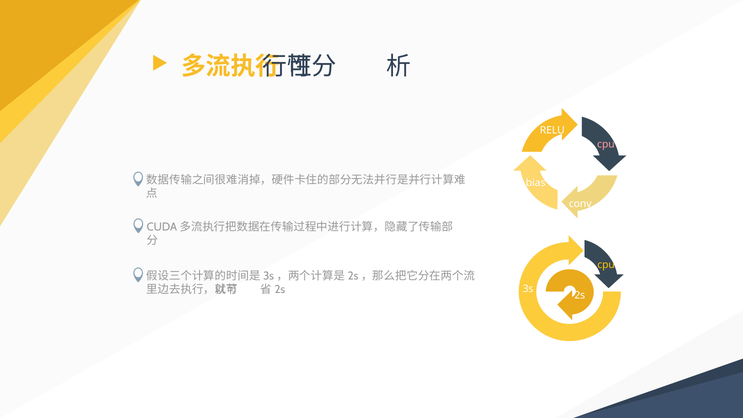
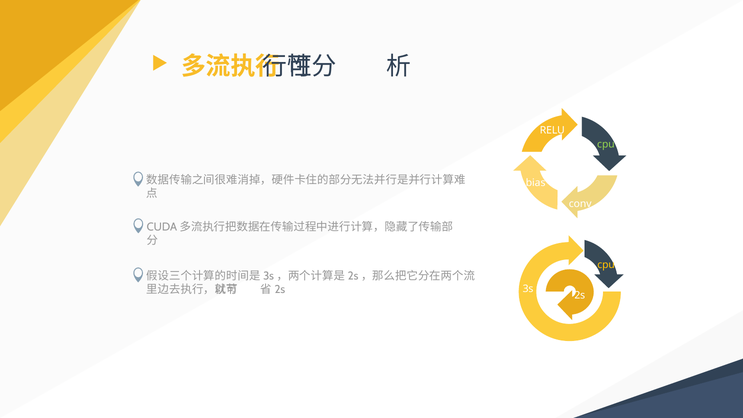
cpu colour: pink -> light green (606, 145)
